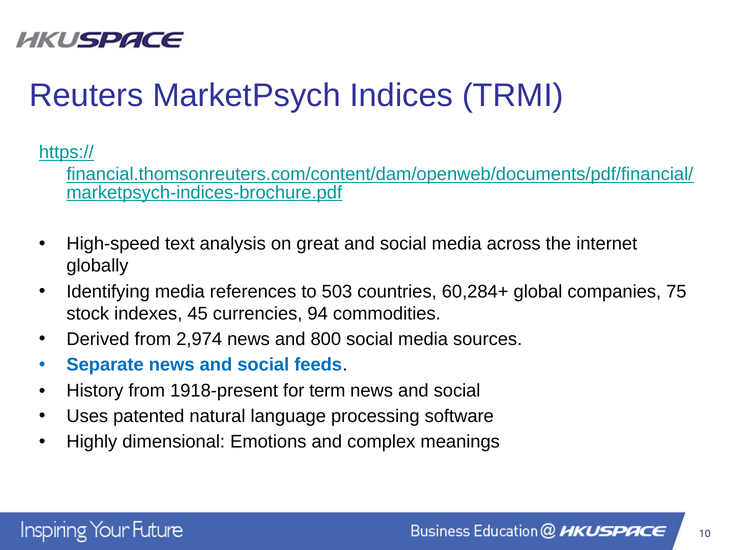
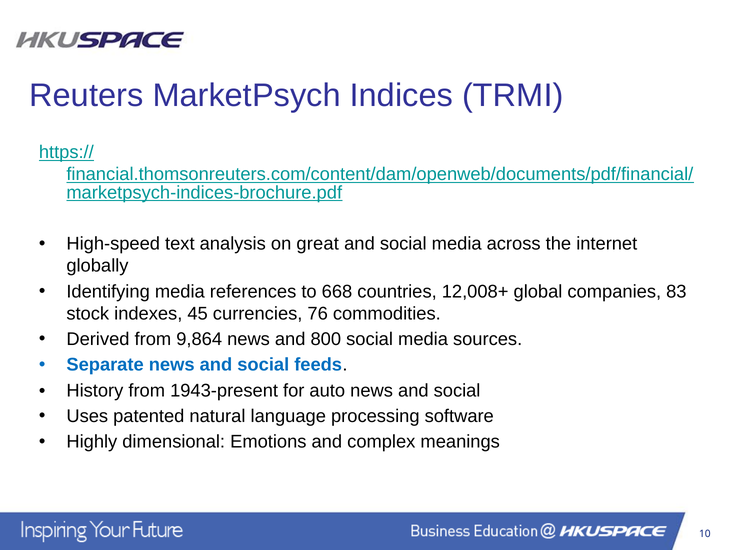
503: 503 -> 668 (337, 291)
60,284+: 60,284+ -> 12,008+ (475, 291)
75: 75 -> 83 (676, 291)
94: 94 -> 76 (318, 313)
2,974: 2,974 -> 9,864 (199, 339)
1918-present: 1918-present -> 1943-present (224, 390)
term: term -> auto (327, 390)
